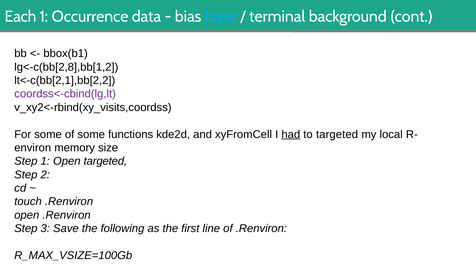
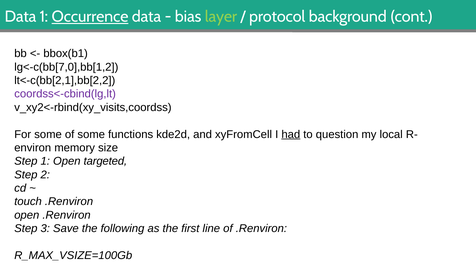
Each: Each -> Data (20, 17)
Occurrence underline: none -> present (90, 17)
layer colour: light blue -> light green (221, 17)
terminal: terminal -> protocol (277, 17)
lg<-c(bb[2,8],bb[1,2: lg<-c(bb[2,8],bb[1,2 -> lg<-c(bb[7,0],bb[1,2 (66, 67)
to targeted: targeted -> question (337, 135)
